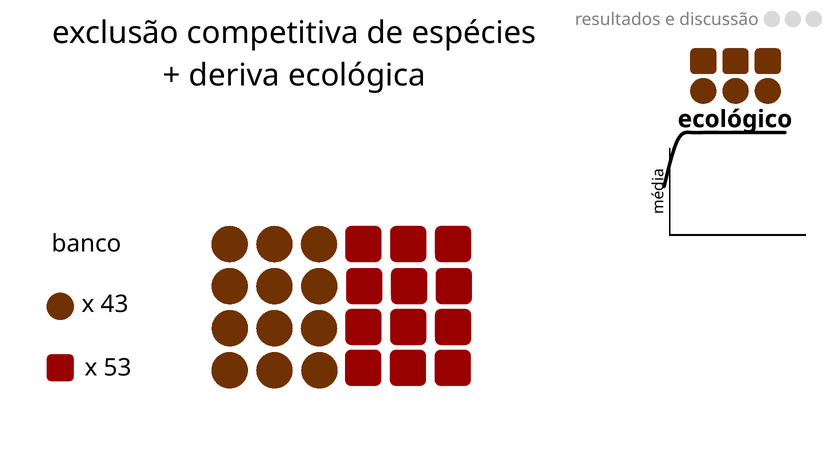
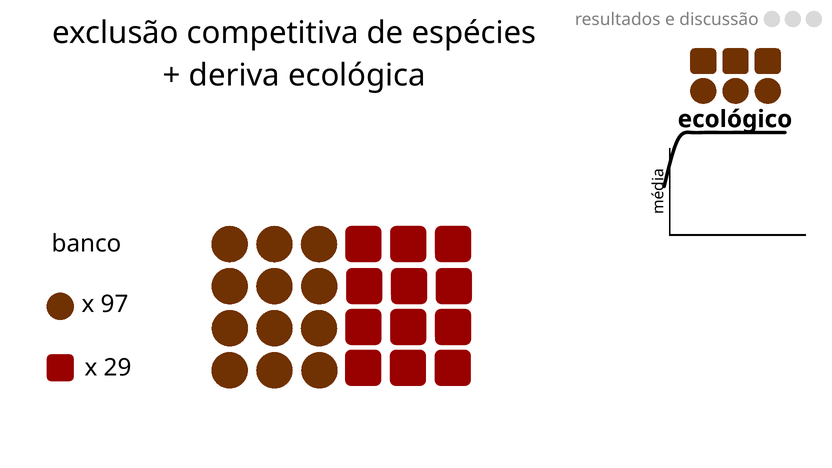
43: 43 -> 97 (115, 304)
53: 53 -> 29 (118, 368)
